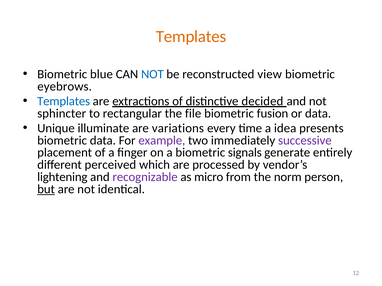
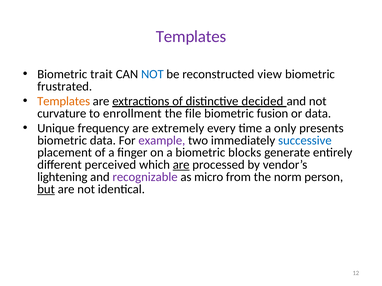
Templates colour: orange -> purple (191, 37)
blue: blue -> trait (101, 74)
eyebrows: eyebrows -> frustrated (65, 87)
Templates colour: blue -> orange (64, 101)
sphincter: sphincter -> curvature (62, 114)
rectangular: rectangular -> enrollment (132, 114)
illuminate: illuminate -> frequency (103, 128)
variations: variations -> extremely (178, 128)
idea: idea -> only (285, 128)
successive colour: purple -> blue (305, 141)
signals: signals -> blocks (245, 153)
are underline: none -> present (181, 165)
